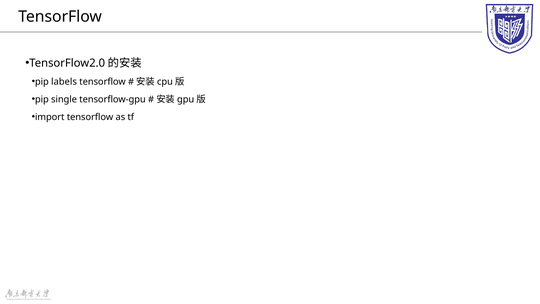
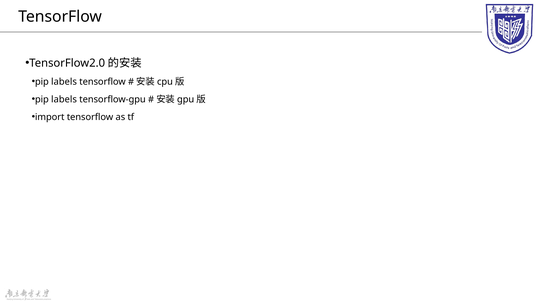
single: single -> labels (64, 99)
